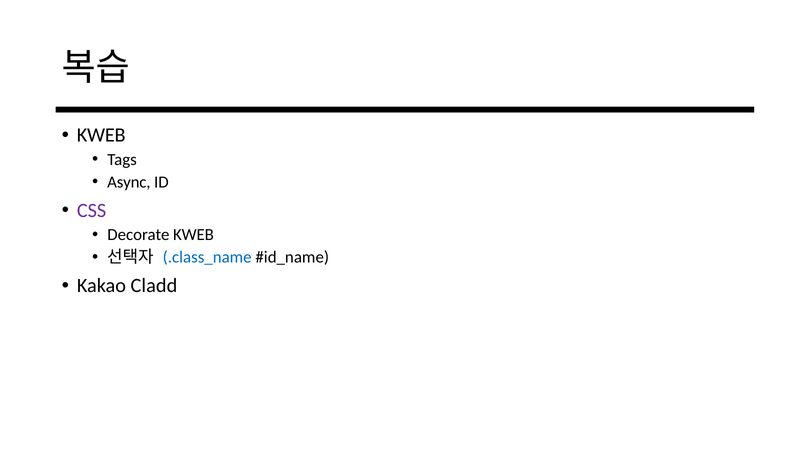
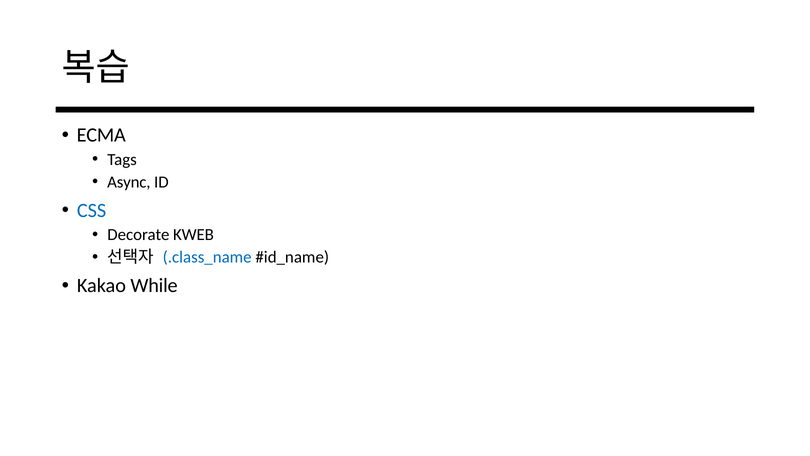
KWEB: KWEB -> ECMA (101, 135)
CSS colour: purple -> blue (92, 210)
Cladd: Cladd -> While (154, 285)
